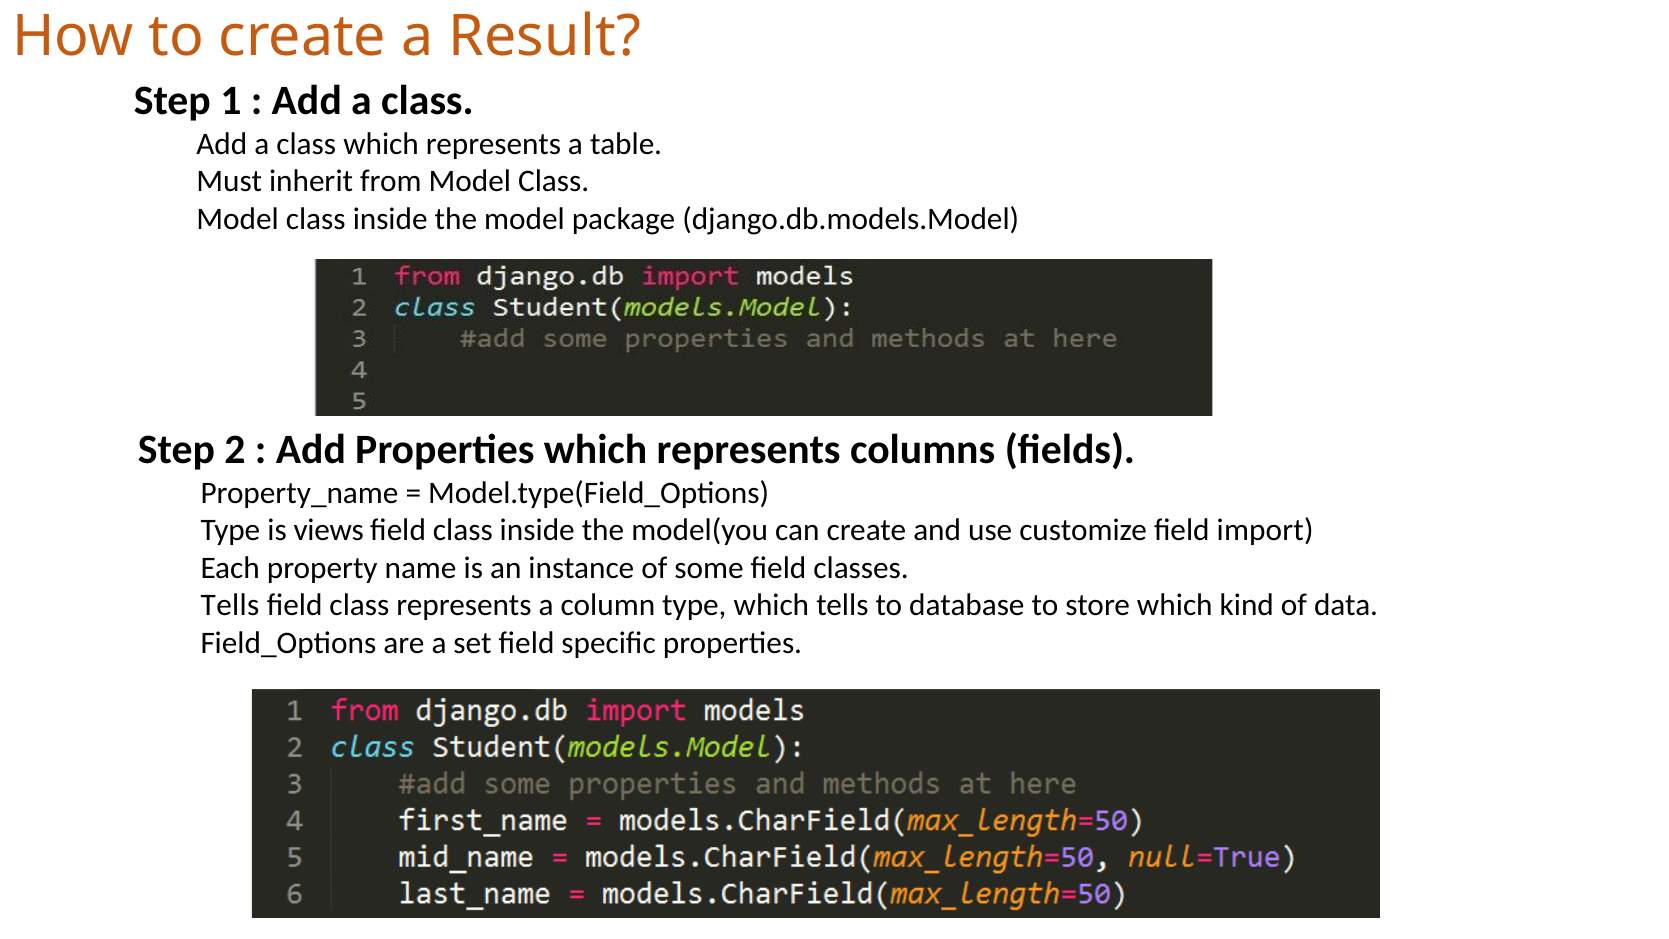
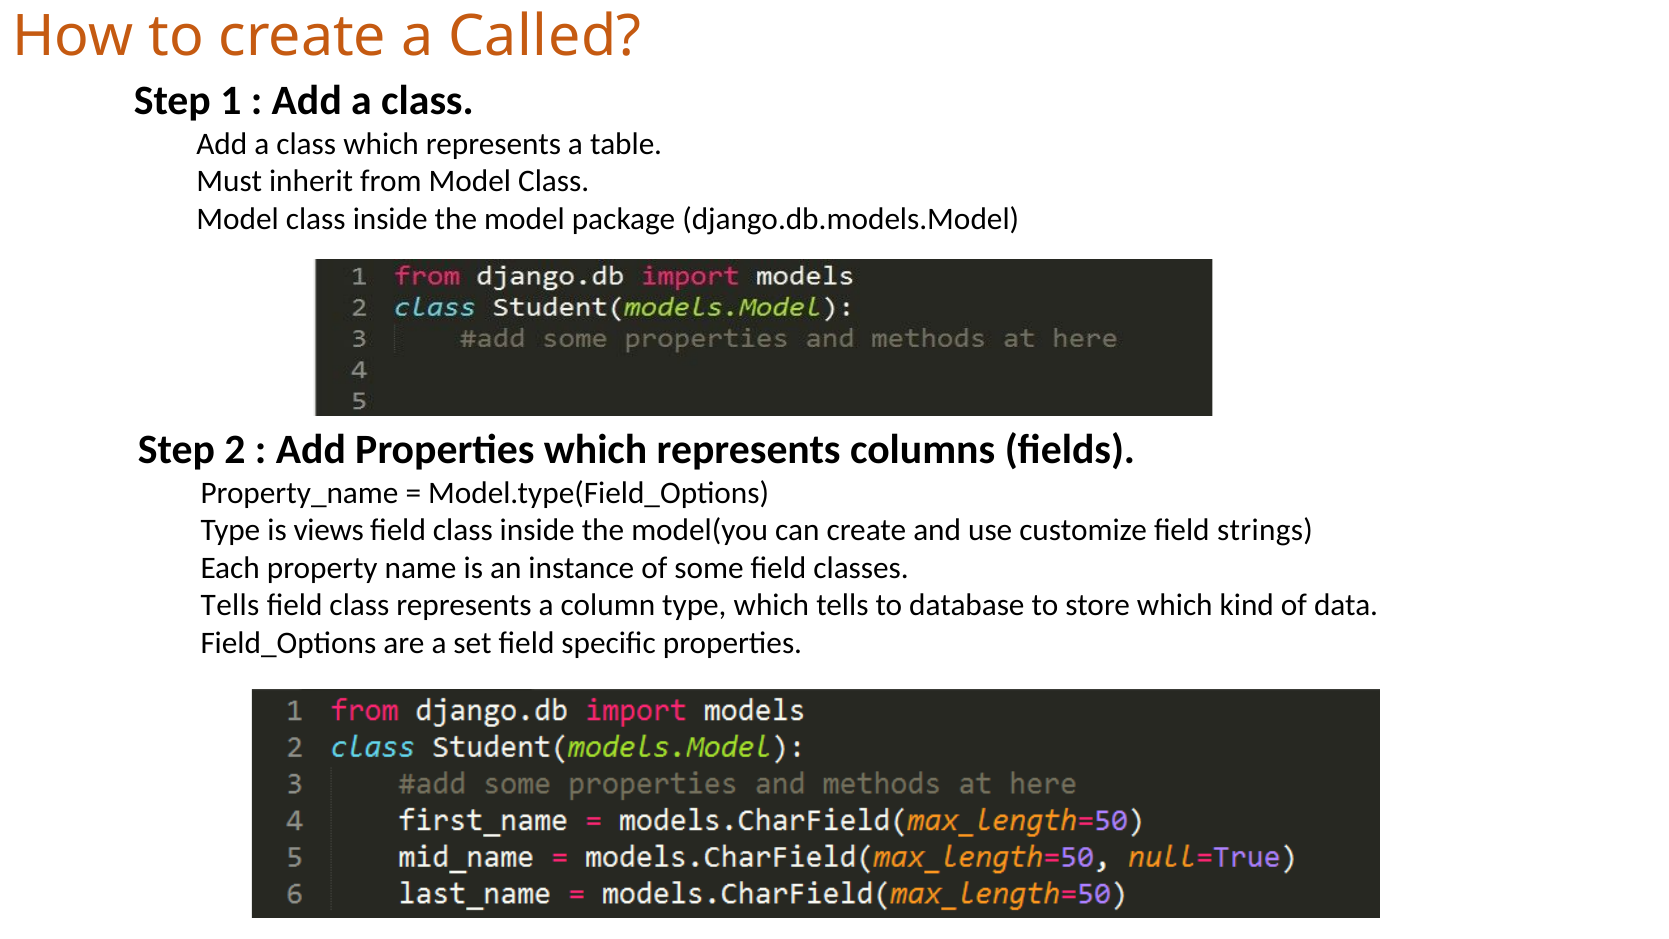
Result: Result -> Called (545, 37)
import: import -> strings (1265, 530)
